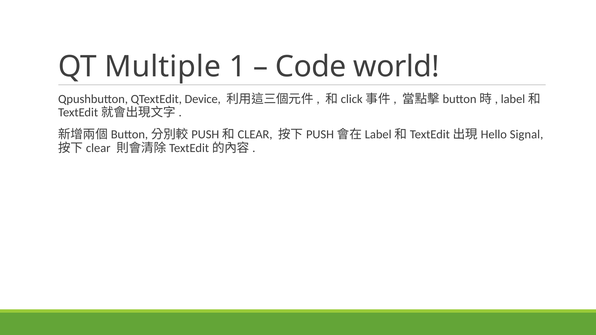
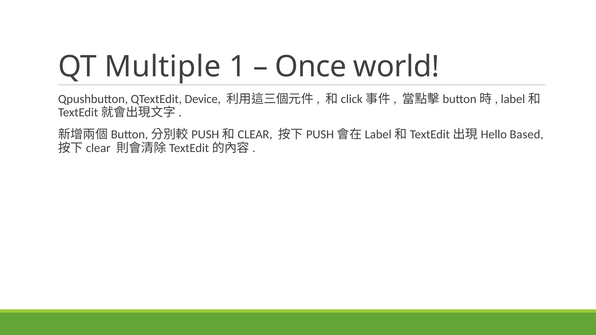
Code: Code -> Once (311, 67)
Signal: Signal -> Based (527, 135)
